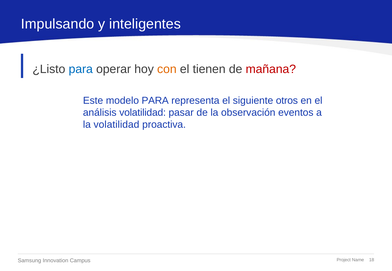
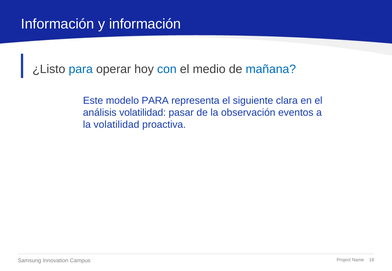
Impulsando: Impulsando -> Información (58, 24)
y inteligentes: inteligentes -> información (145, 24)
con colour: orange -> blue (167, 69)
tienen: tienen -> medio (209, 69)
mañana colour: red -> blue (271, 69)
otros: otros -> clara (287, 101)
